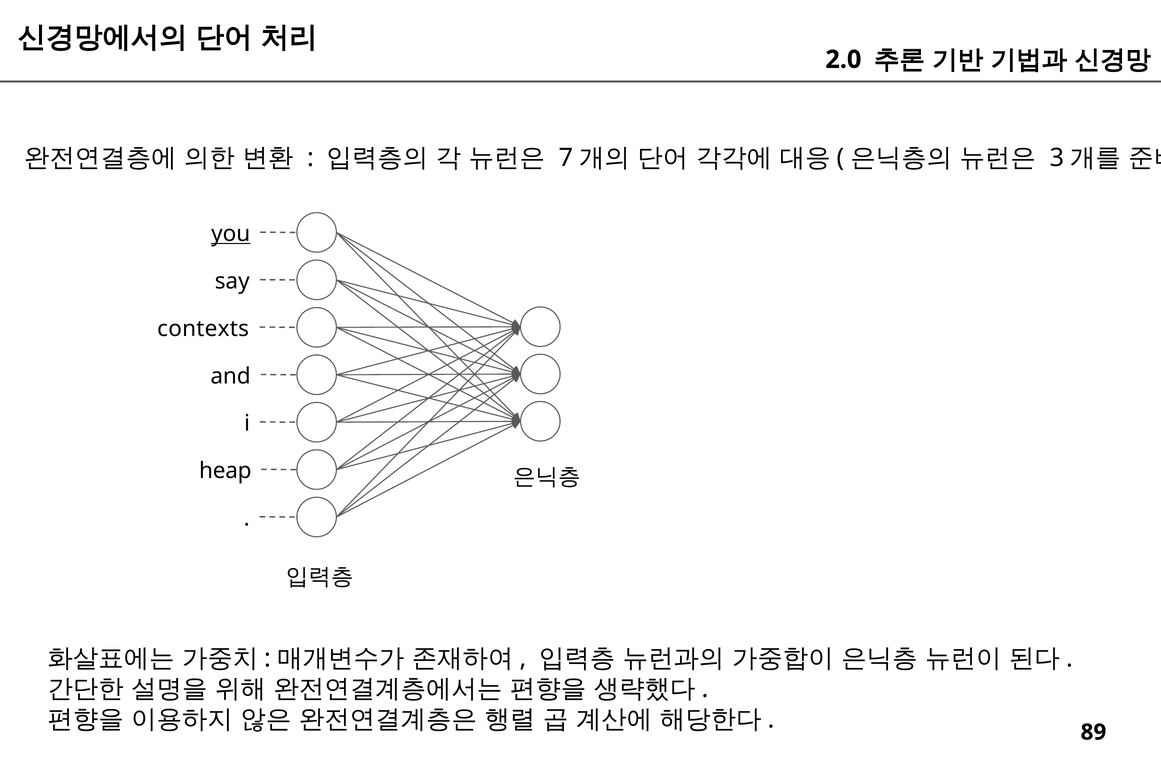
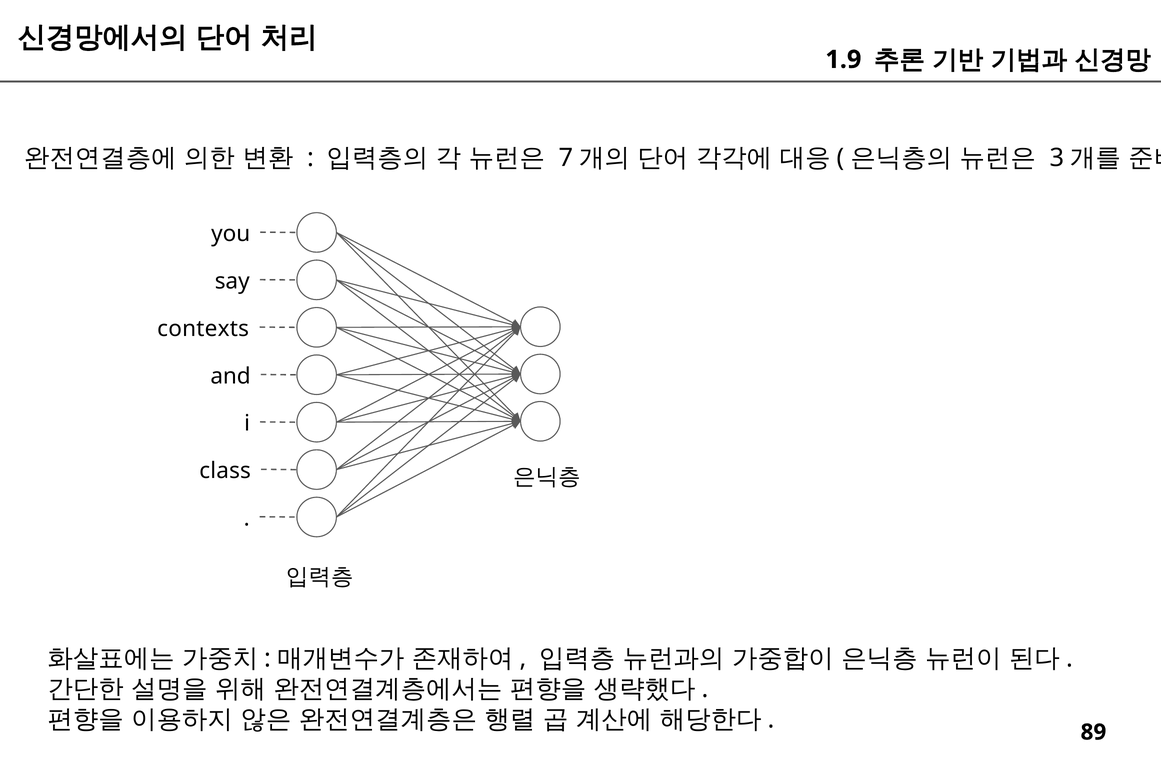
2.0: 2.0 -> 1.9 (843, 60)
you underline: present -> none (231, 234)
heap: heap -> class (225, 471)
